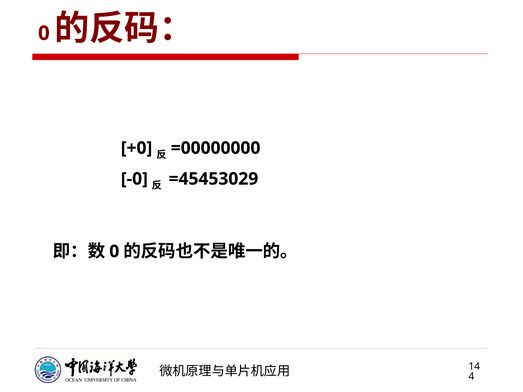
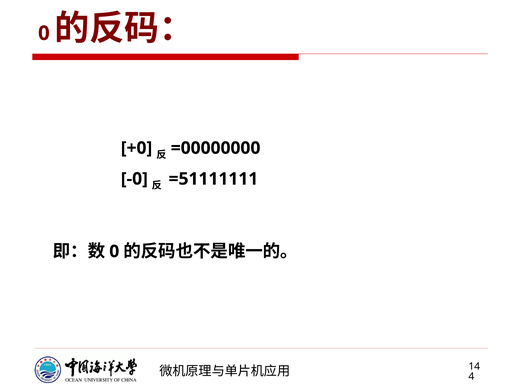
=45453029: =45453029 -> =51111111 (213, 179)
